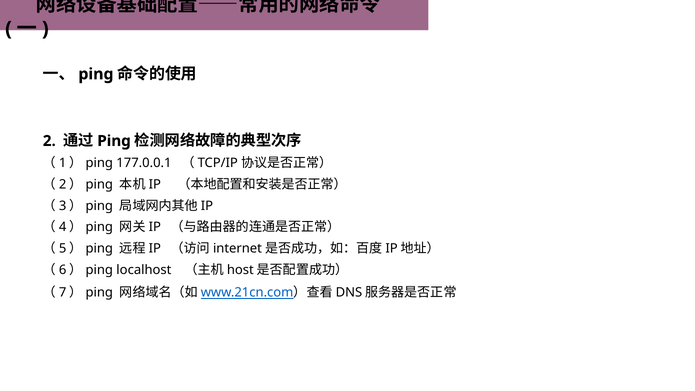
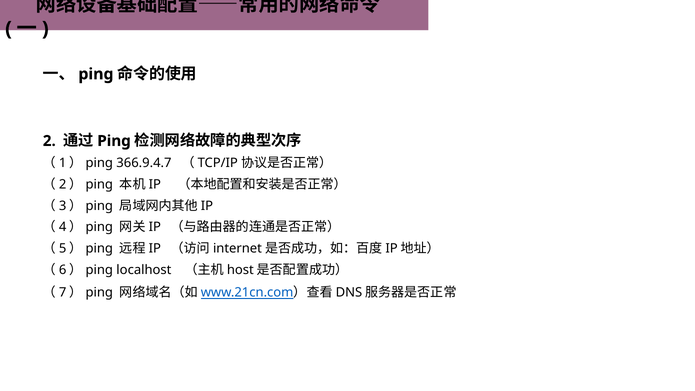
177.0.0.1: 177.0.0.1 -> 366.9.4.7 (144, 163)
